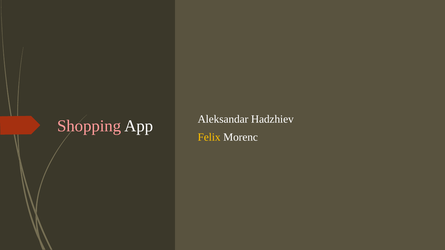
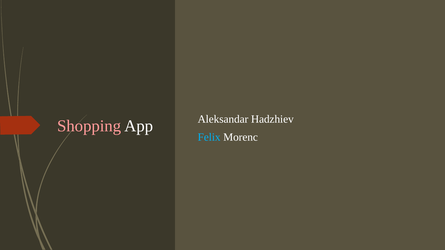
Felix colour: yellow -> light blue (209, 137)
